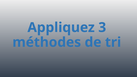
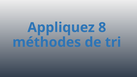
3: 3 -> 8 (102, 28)
